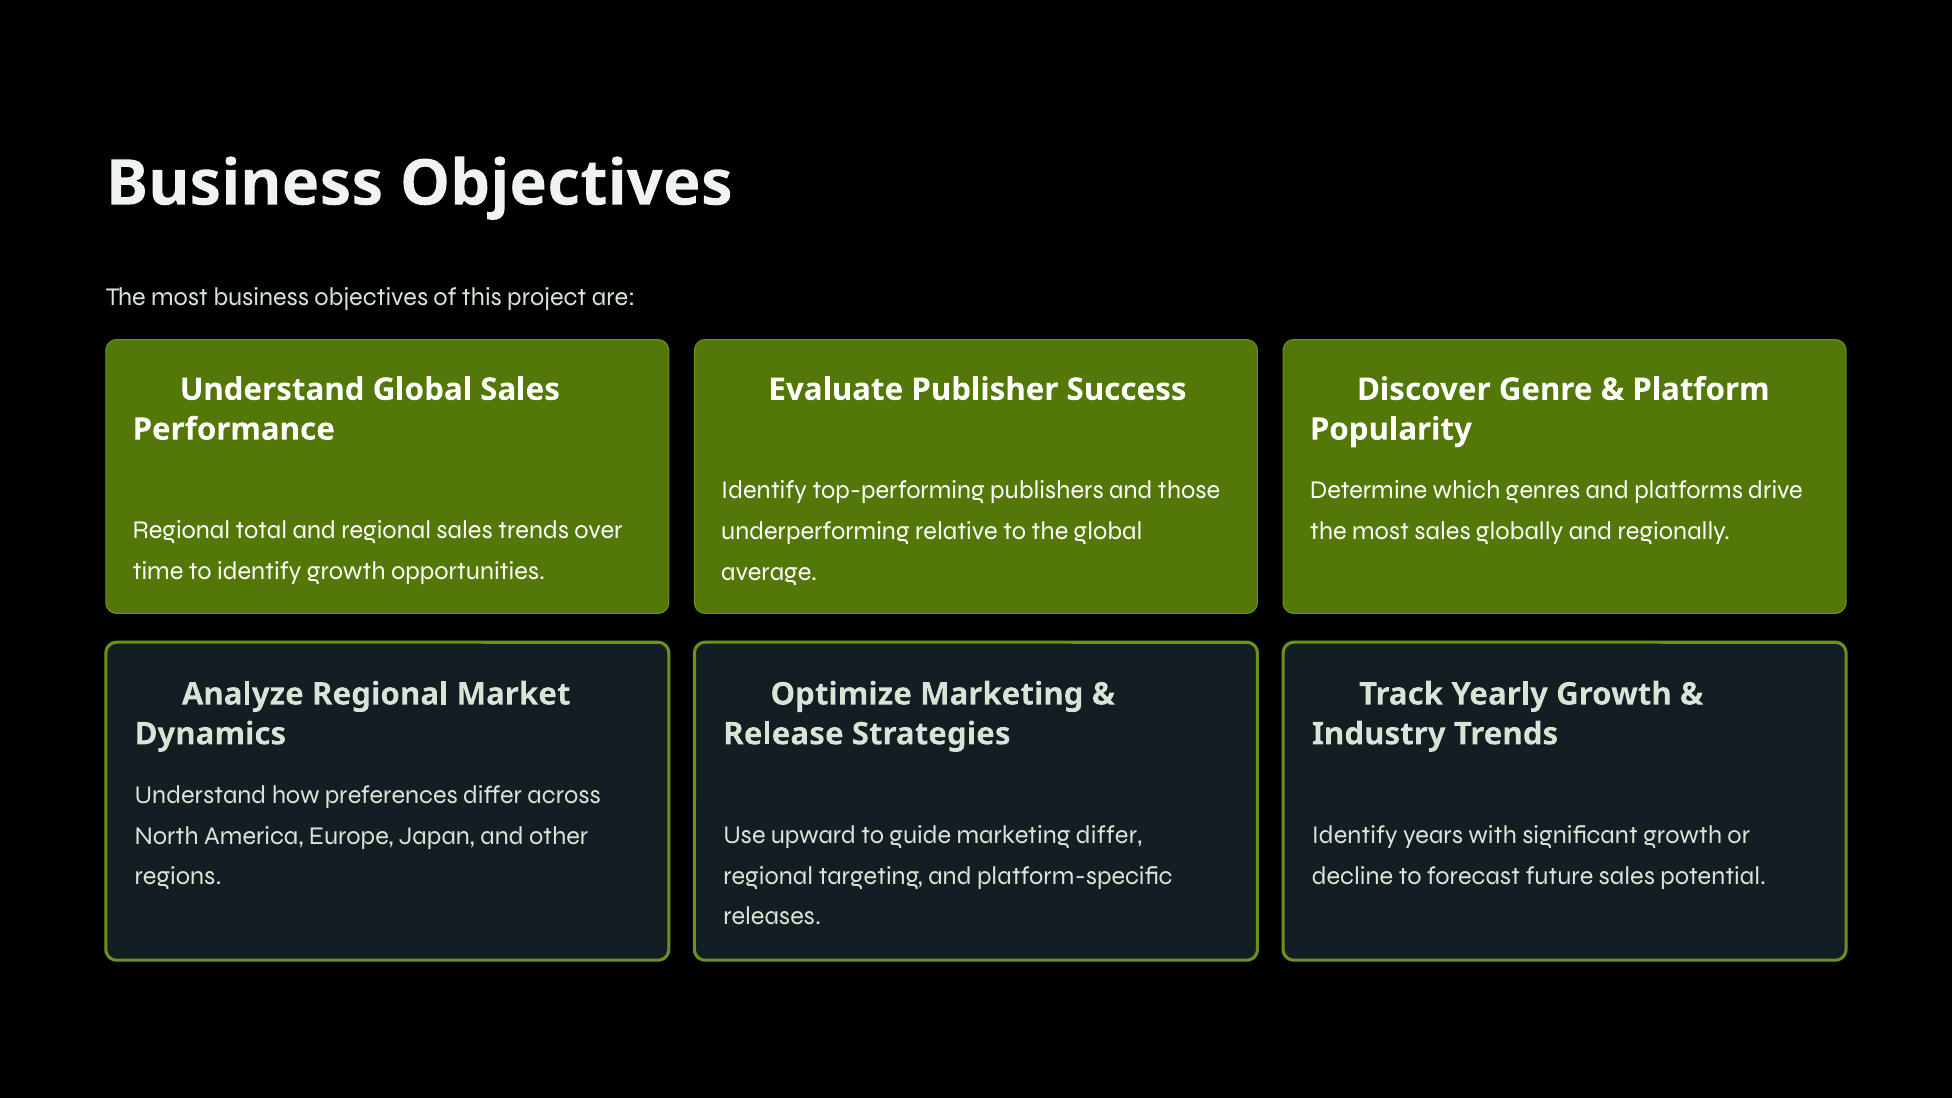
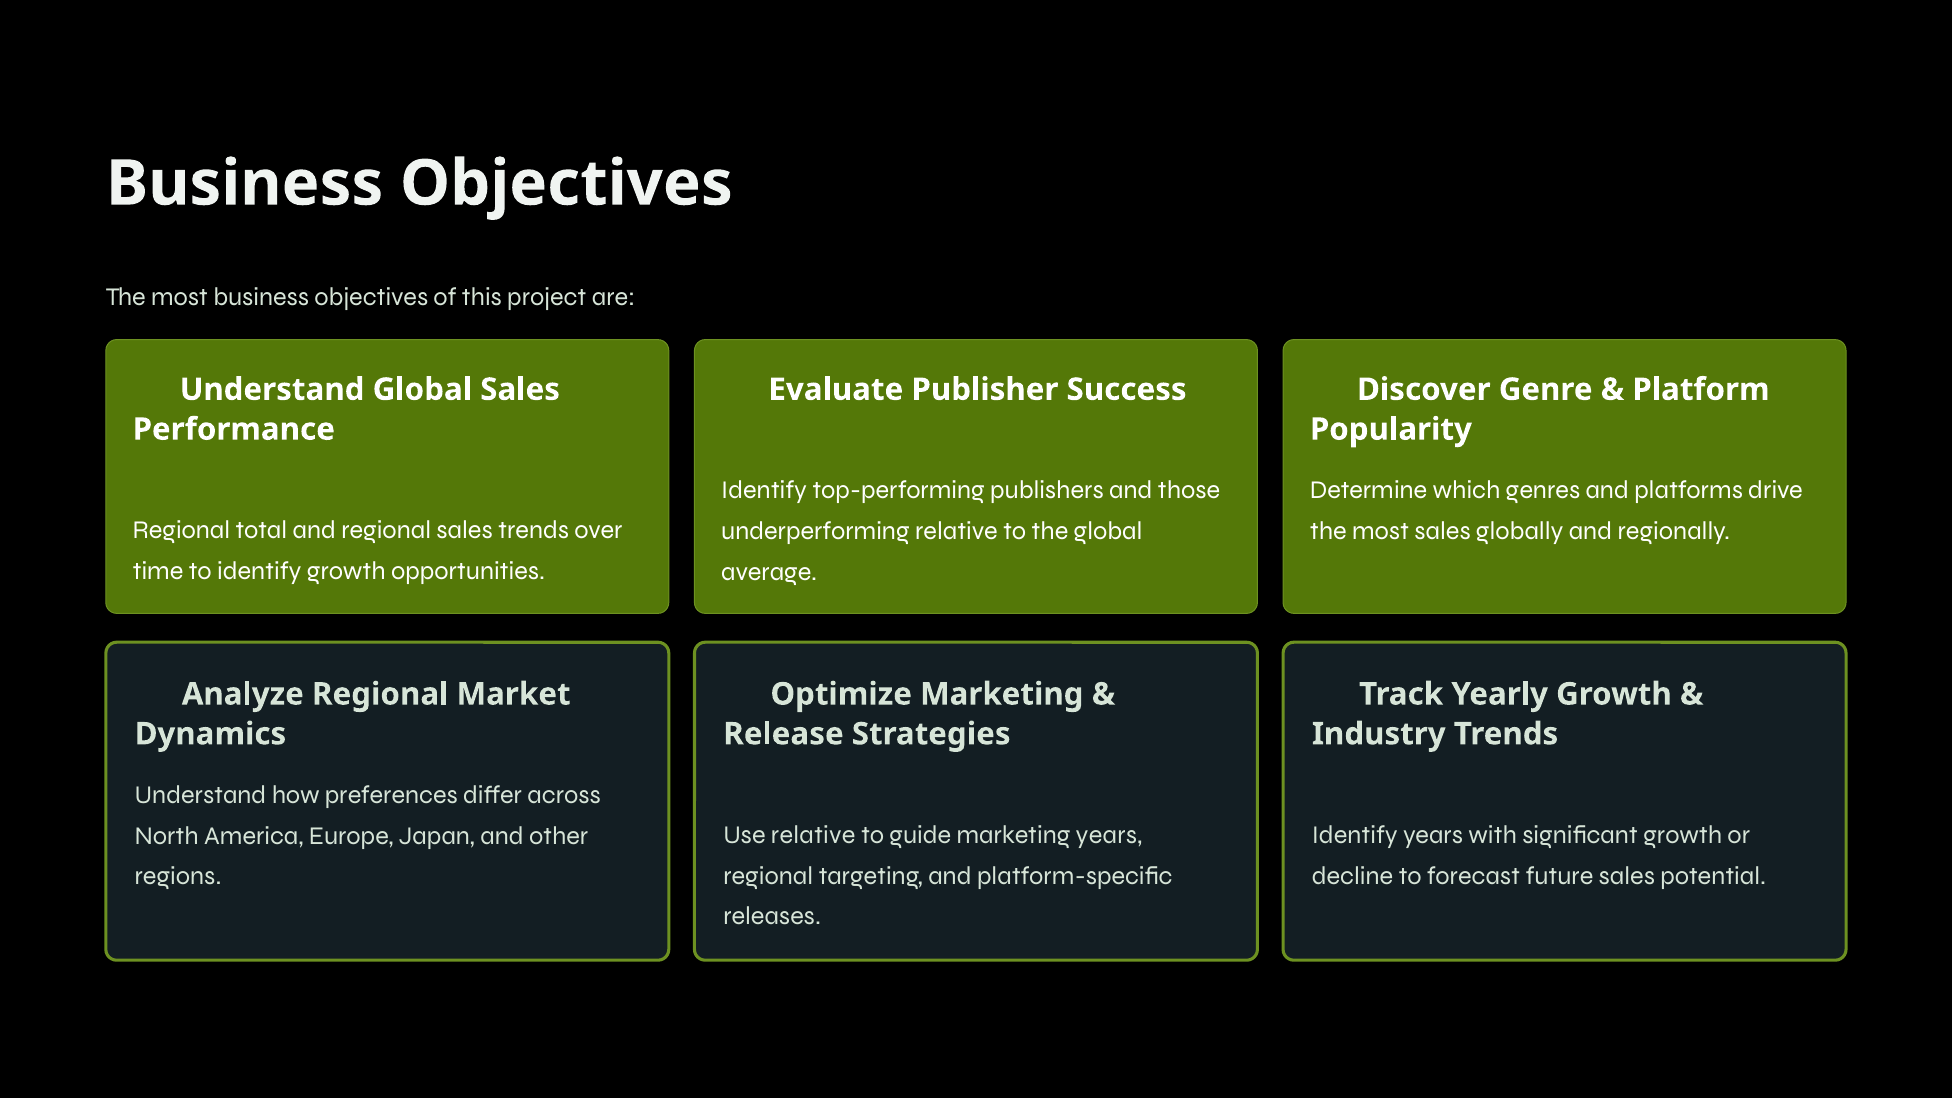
Use upward: upward -> relative (813, 835)
marketing differ: differ -> years (1109, 835)
